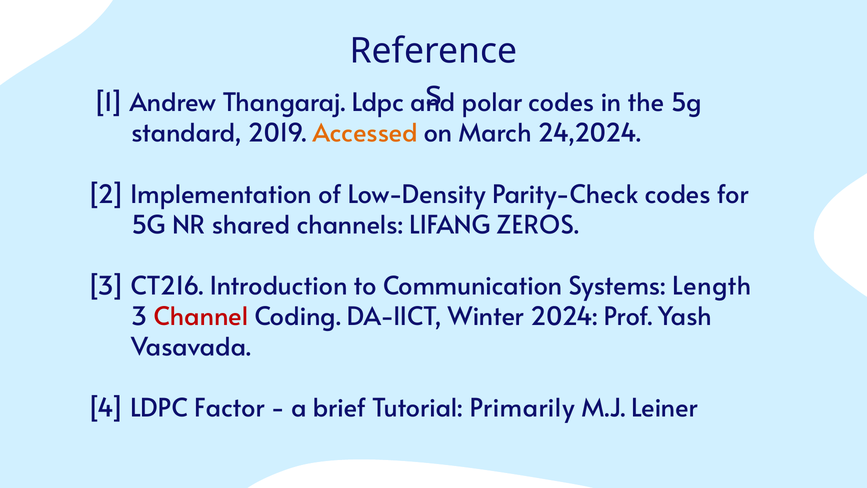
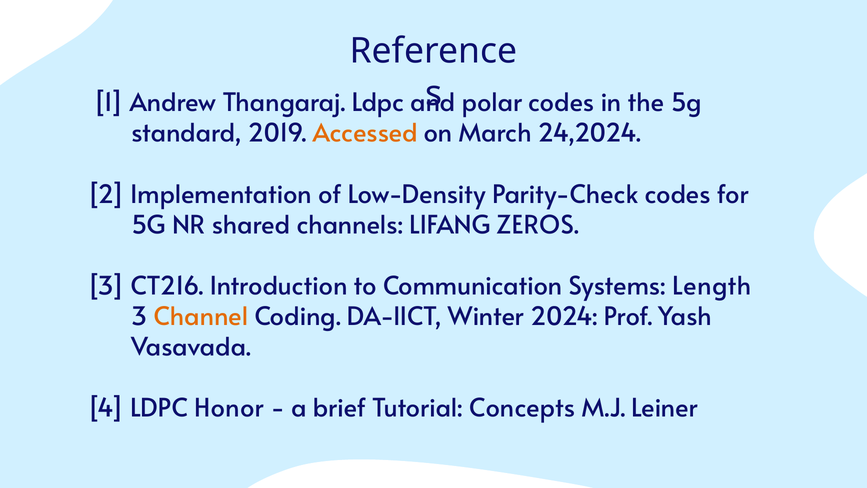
Channel colour: red -> orange (201, 317)
Factor: Factor -> Honor (229, 408)
Primarily: Primarily -> Concepts (522, 408)
